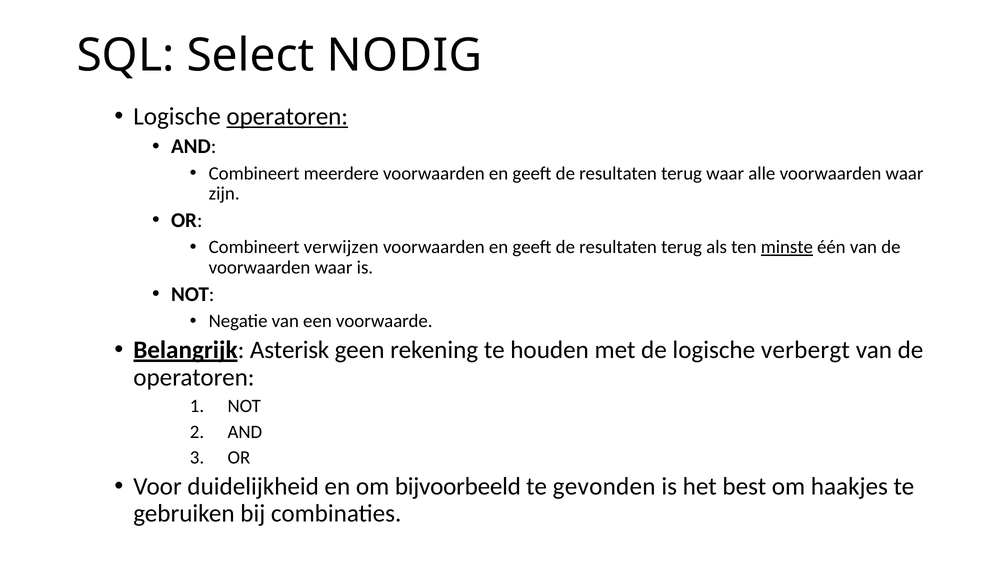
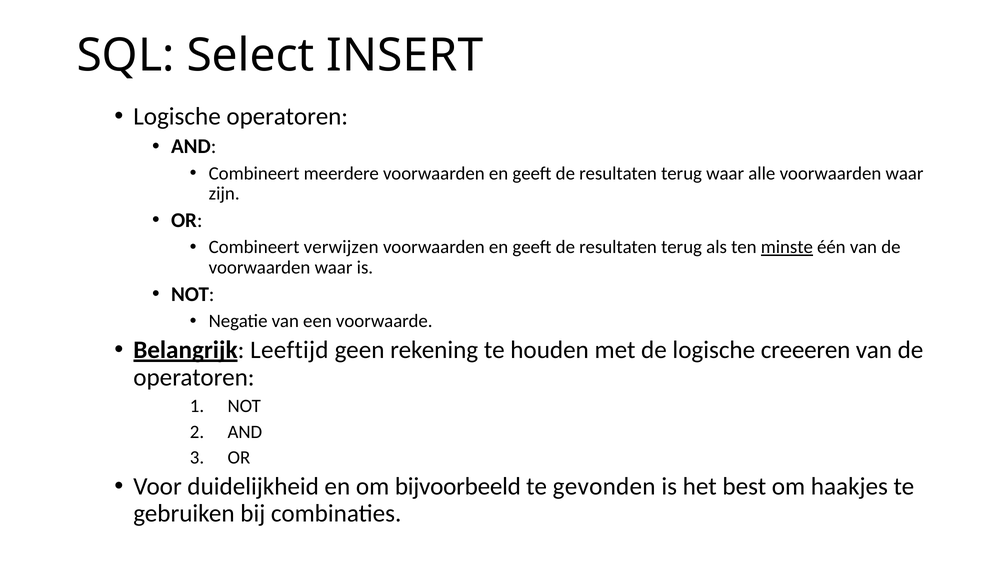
NODIG: NODIG -> INSERT (405, 55)
operatoren underline: present -> none (287, 116)
Asterisk: Asterisk -> Leeftijd (289, 350)
verbergt: verbergt -> creeeren (806, 350)
